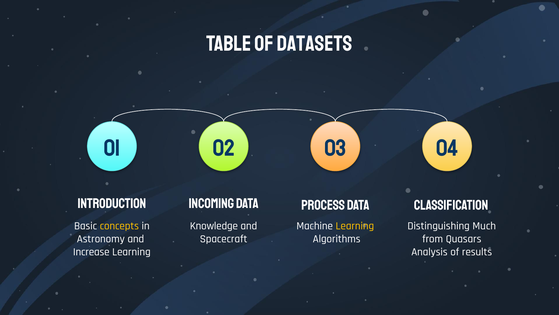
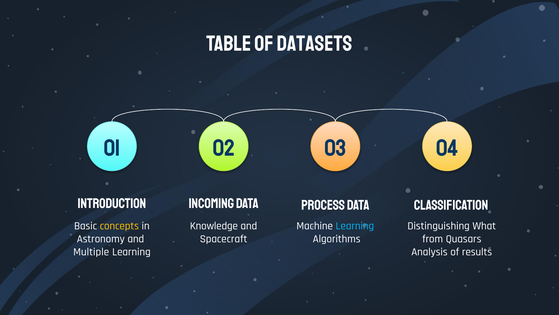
Learning colour: yellow -> light blue (355, 225)
Much: Much -> What (484, 225)
Increase: Increase -> Multiple (91, 252)
